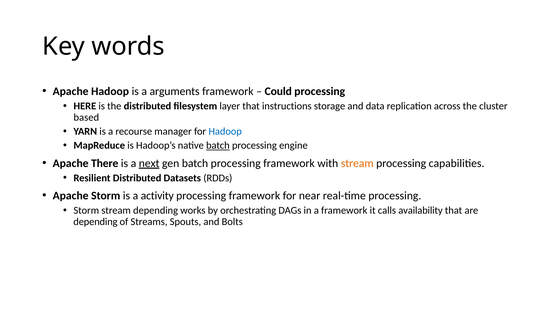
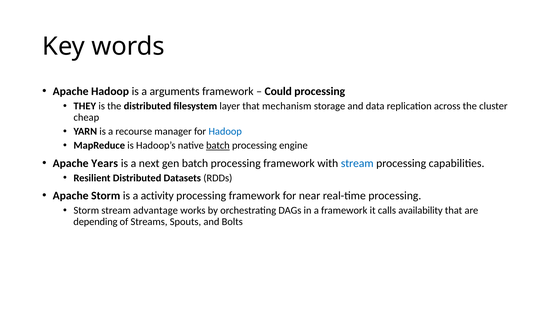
HERE: HERE -> THEY (85, 106)
instructions: instructions -> mechanism (287, 106)
based: based -> cheap (86, 117)
There: There -> Years (105, 163)
next underline: present -> none (149, 163)
stream colour: orange -> blue (357, 163)
stream depending: depending -> advantage (156, 210)
